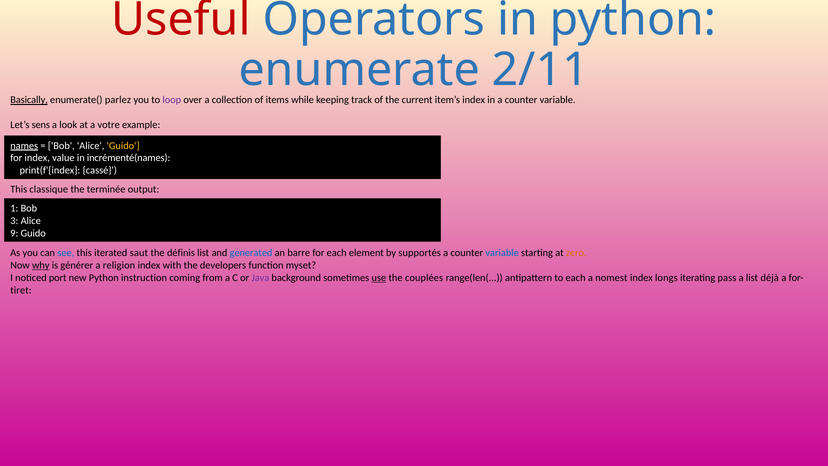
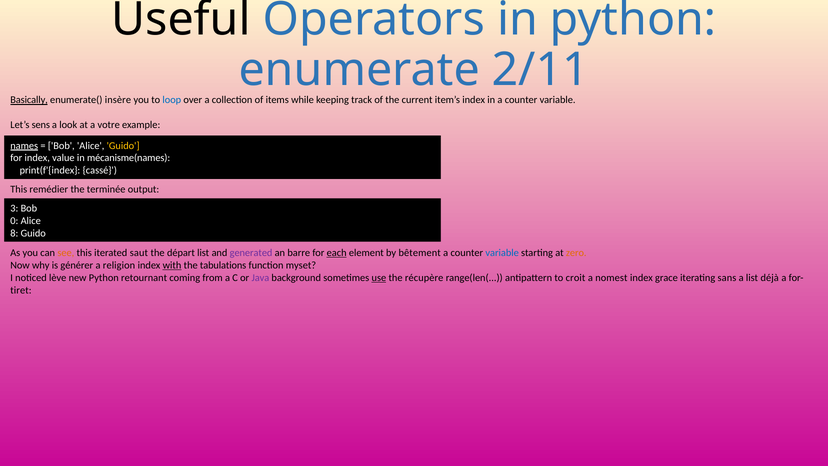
Useful colour: red -> black (181, 20)
parlez: parlez -> insère (118, 100)
loop colour: purple -> blue (172, 100)
incrémenté(names: incrémenté(names -> mécanisme(names (129, 158)
classique: classique -> remédier (49, 189)
1: 1 -> 3 (14, 208)
3: 3 -> 0 (14, 221)
9: 9 -> 8 (14, 233)
see colour: blue -> orange (66, 253)
définis: définis -> départ (181, 253)
generated colour: blue -> purple (251, 253)
each underline: none -> present (337, 253)
supportés: supportés -> bêtement (420, 253)
why underline: present -> none (41, 265)
with underline: none -> present (172, 265)
developers: developers -> tabulations (223, 265)
port: port -> lève (58, 278)
instruction: instruction -> retournant (144, 278)
couplées: couplées -> récupère (424, 278)
to each: each -> croit (576, 278)
longs: longs -> grace (666, 278)
pass: pass -> sans (727, 278)
